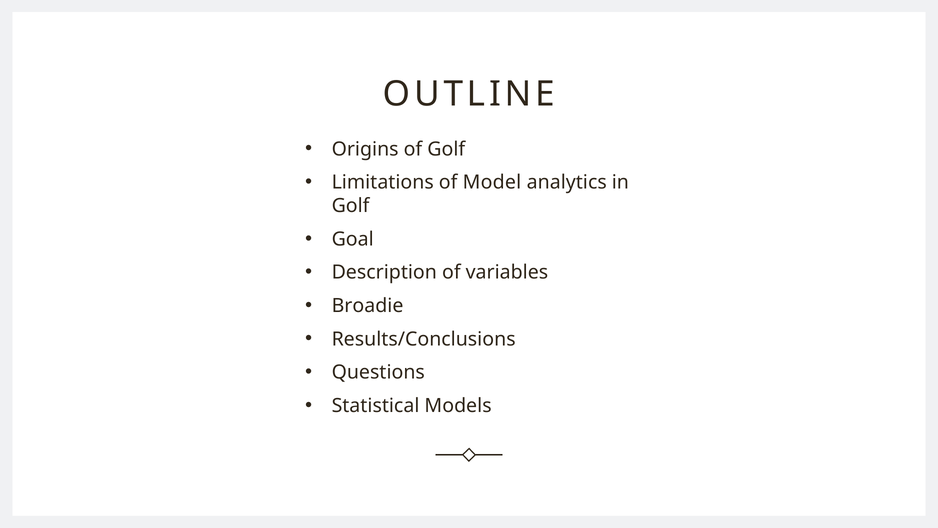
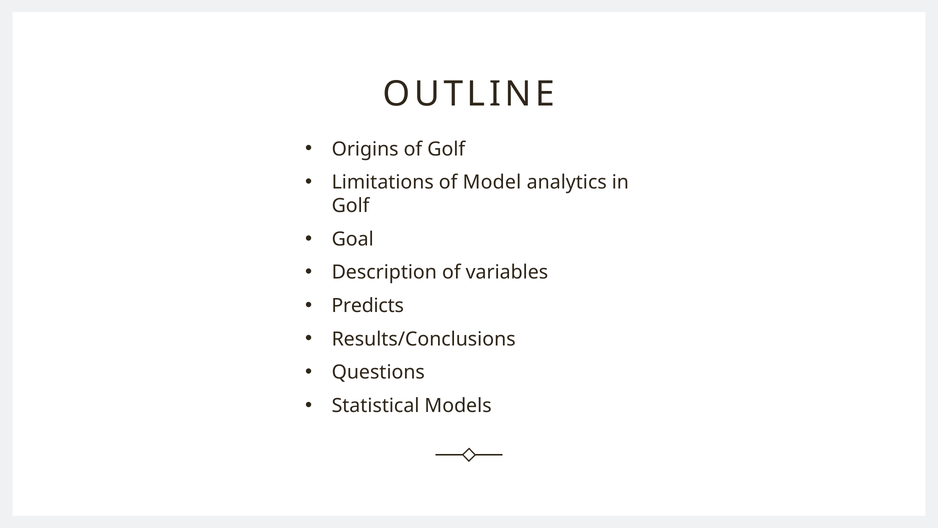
Broadie: Broadie -> Predicts (368, 306)
